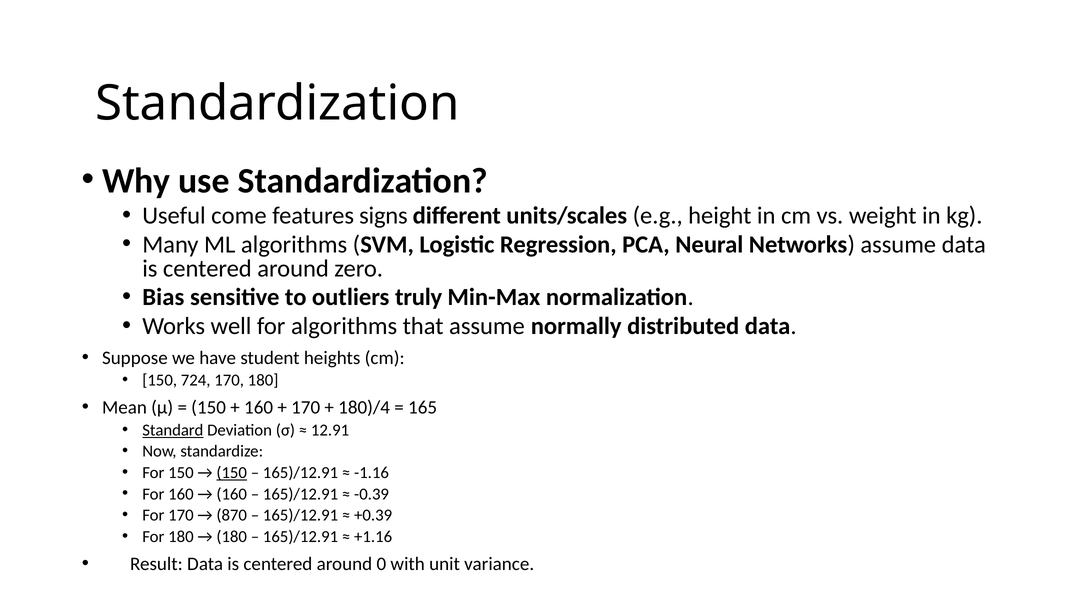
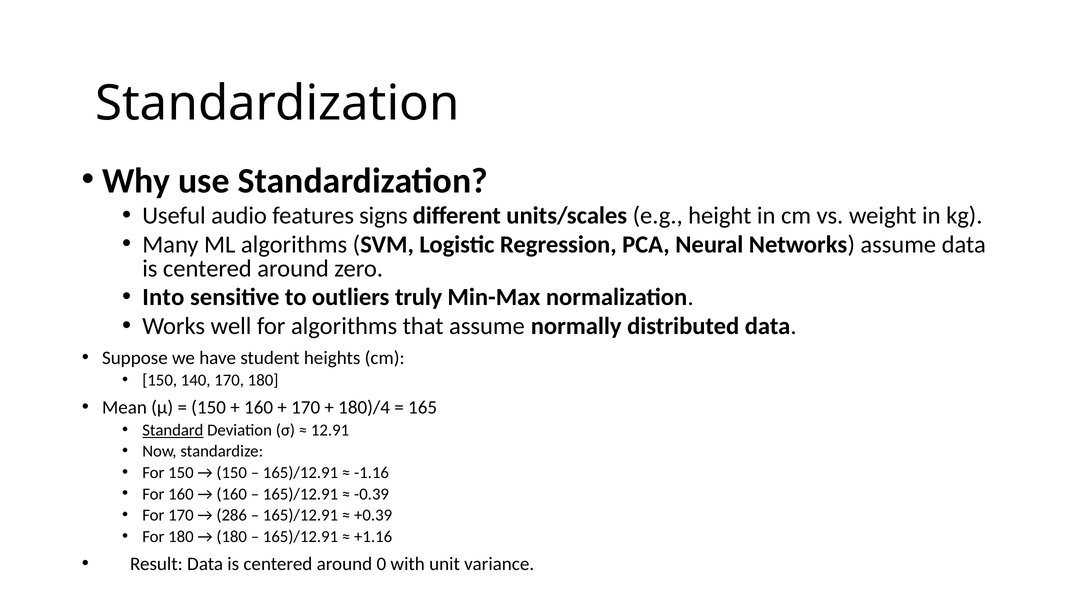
come: come -> audio (239, 216)
Bias: Bias -> Into (163, 297)
724: 724 -> 140 (196, 380)
150 underline: present -> none (232, 473)
870: 870 -> 286 (232, 515)
